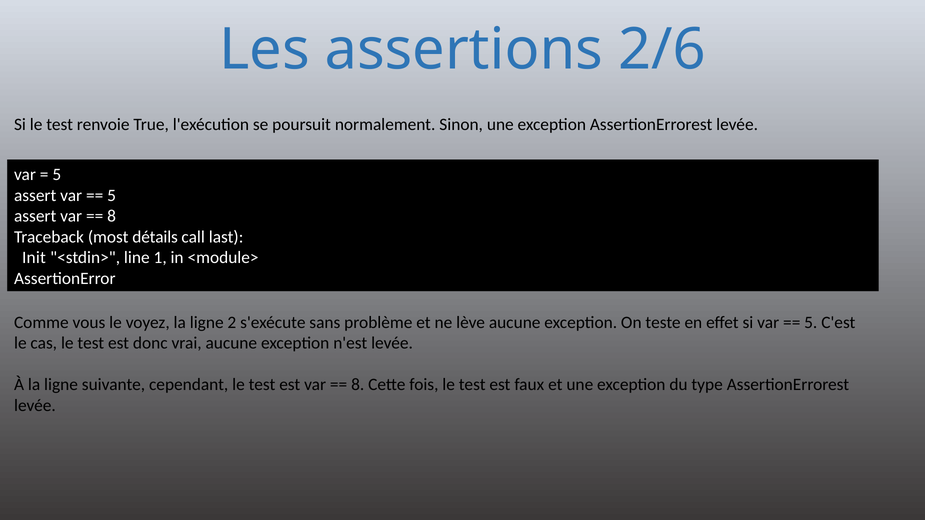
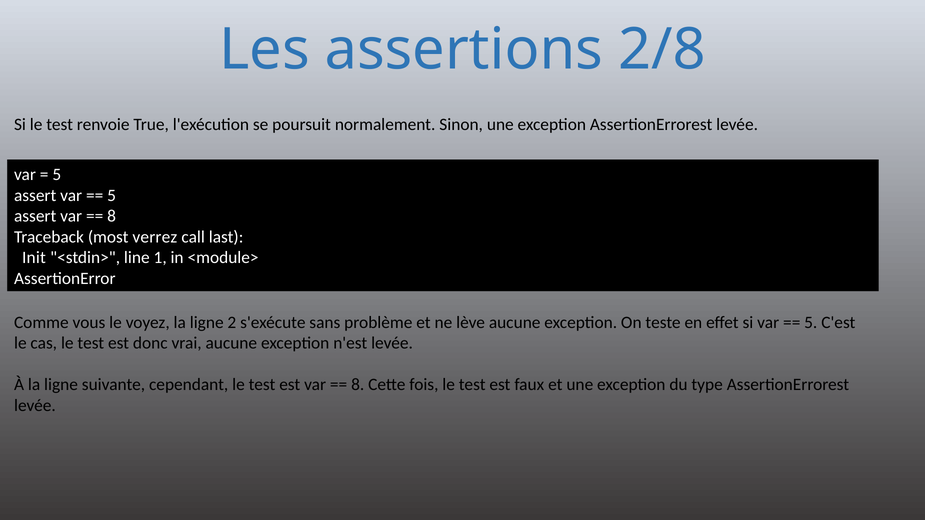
2/6: 2/6 -> 2/8 (662, 50)
détails: détails -> verrez (155, 237)
